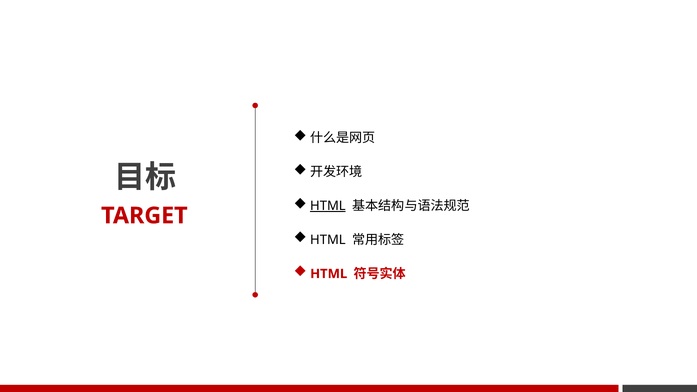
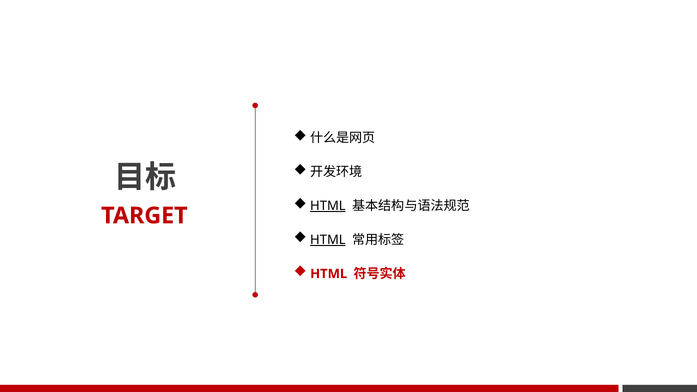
HTML underline: none -> present (328, 240)
